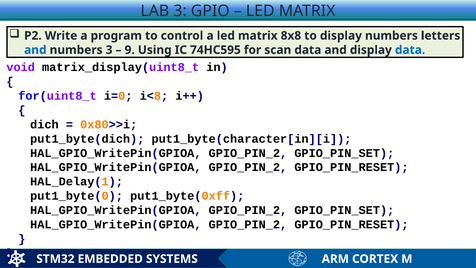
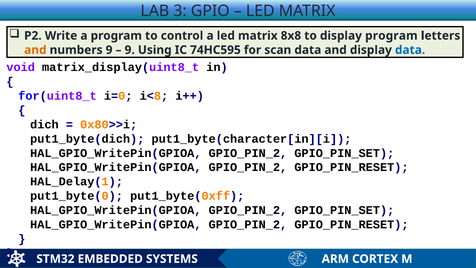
display numbers: numbers -> program (391, 36)
and colour: blue -> orange (35, 50)
numbers 3: 3 -> 9 (109, 50)
